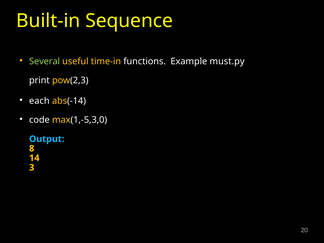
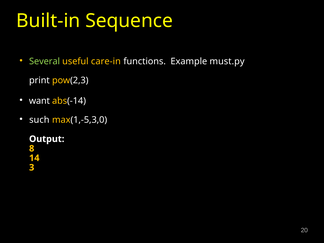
time-in: time-in -> care-in (106, 61)
each: each -> want (39, 101)
code: code -> such (39, 120)
Output colour: light blue -> white (47, 139)
